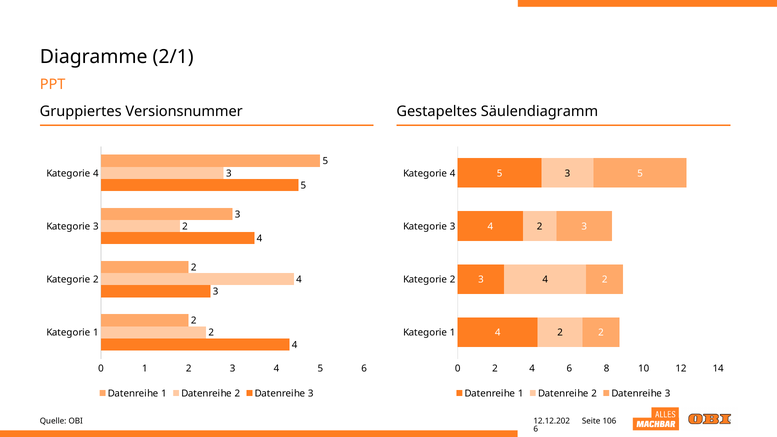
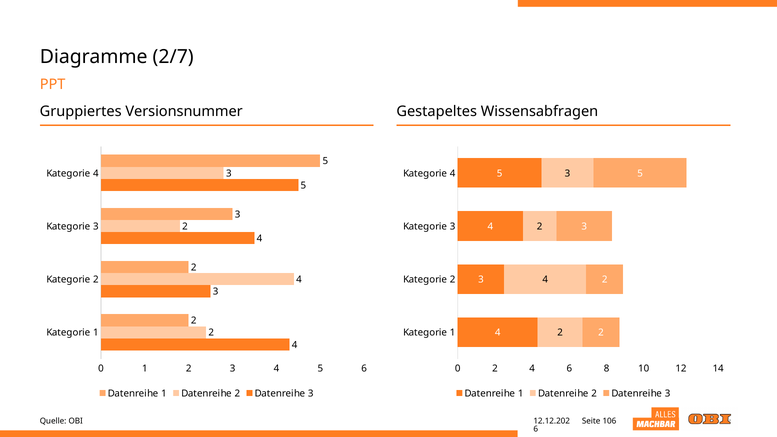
2/1: 2/1 -> 2/7 (173, 57)
Säulendiagramm: Säulendiagramm -> Wissensabfragen (540, 111)
